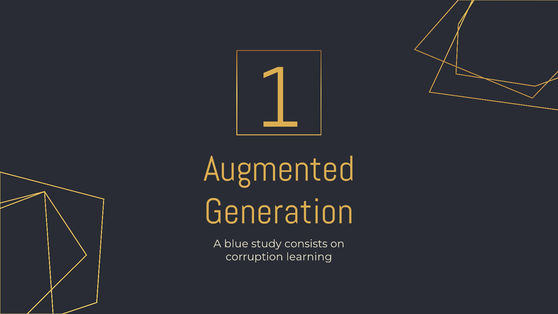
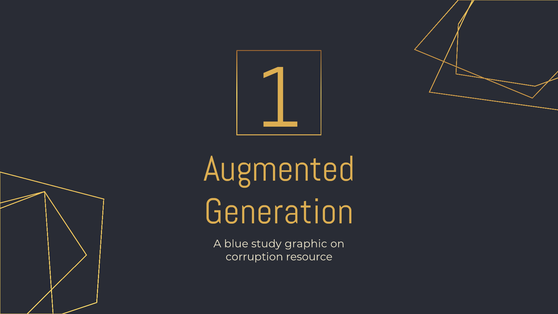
consists: consists -> graphic (306, 244)
learning: learning -> resource (309, 257)
